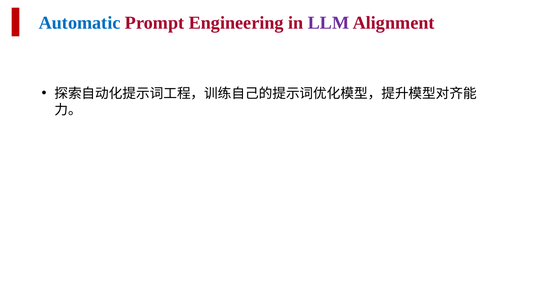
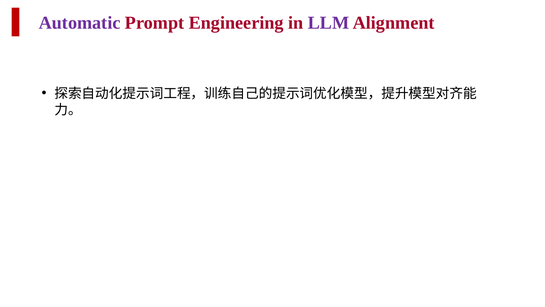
Automatic colour: blue -> purple (80, 23)
